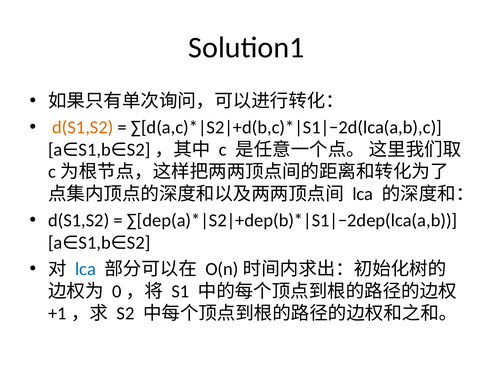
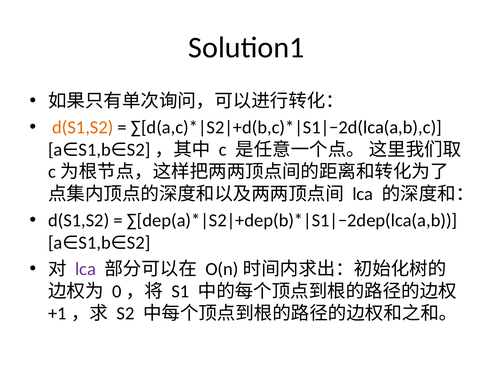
lca colour: blue -> purple (85, 270)
